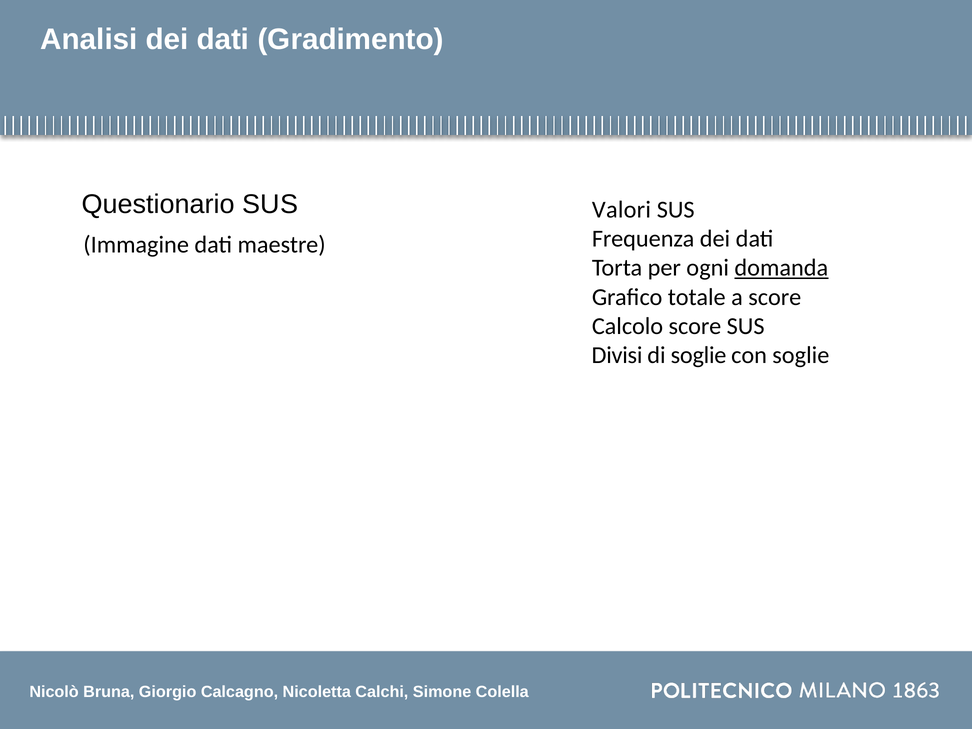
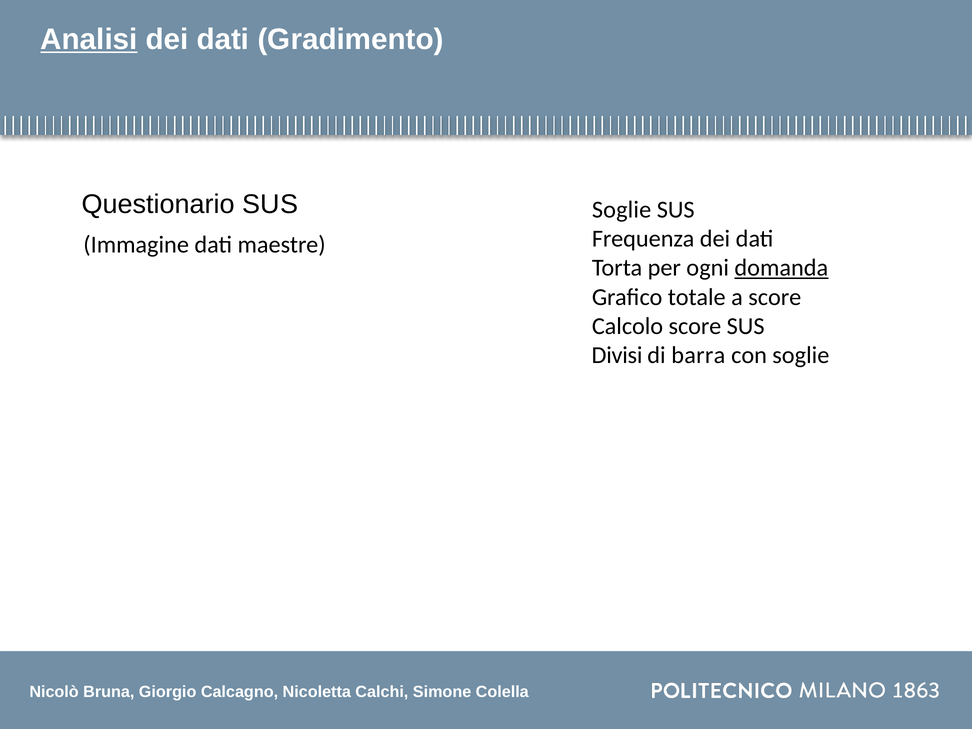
Analisi underline: none -> present (89, 40)
Valori: Valori -> Soglie (622, 210)
di soglie: soglie -> barra (698, 355)
